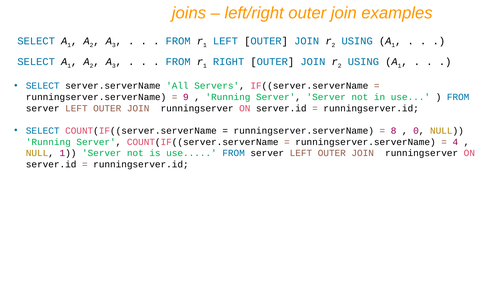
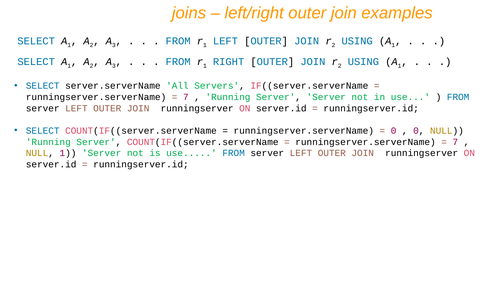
9: 9 -> 7 (186, 97)
8: 8 -> 0 (394, 131)
4: 4 -> 7 (455, 142)
